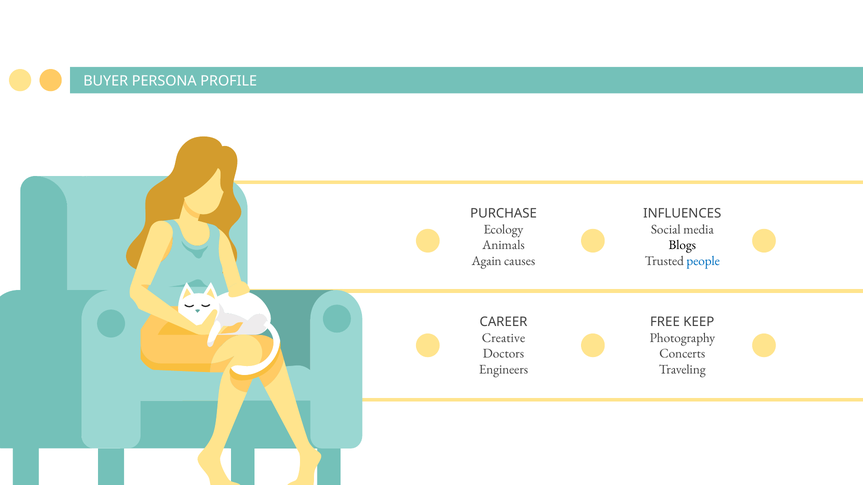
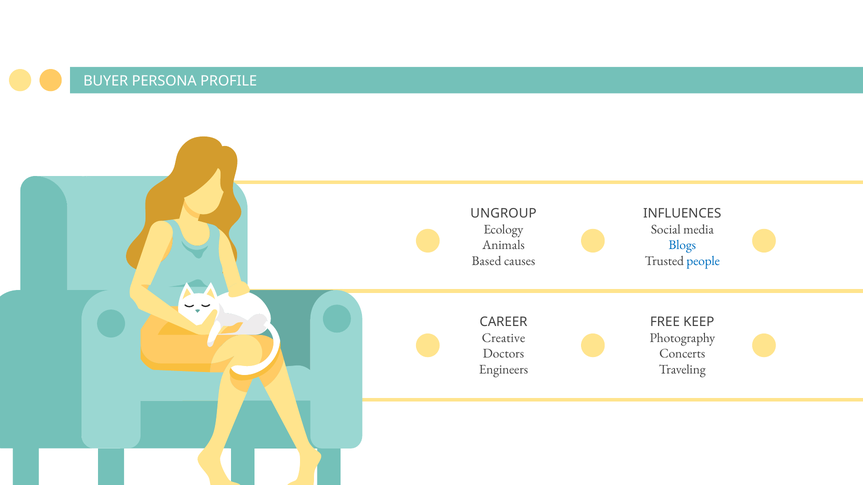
PURCHASE: PURCHASE -> UNGROUP (503, 214)
Blogs colour: black -> blue (682, 245)
Again: Again -> Based (487, 261)
